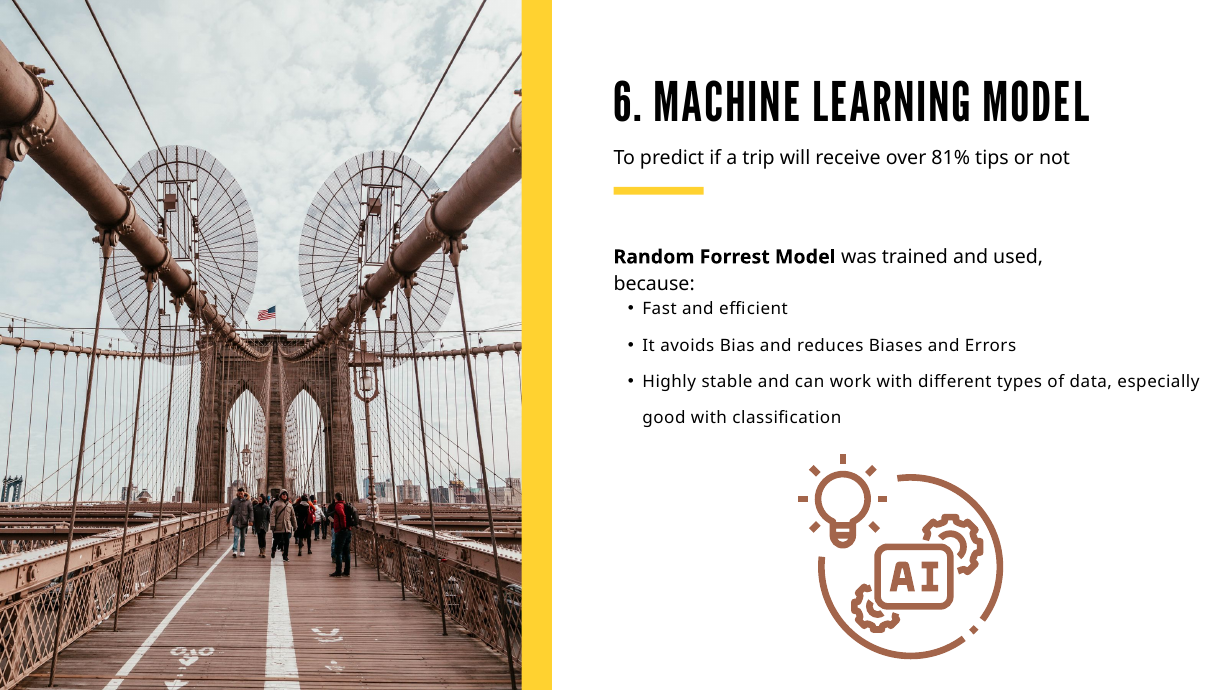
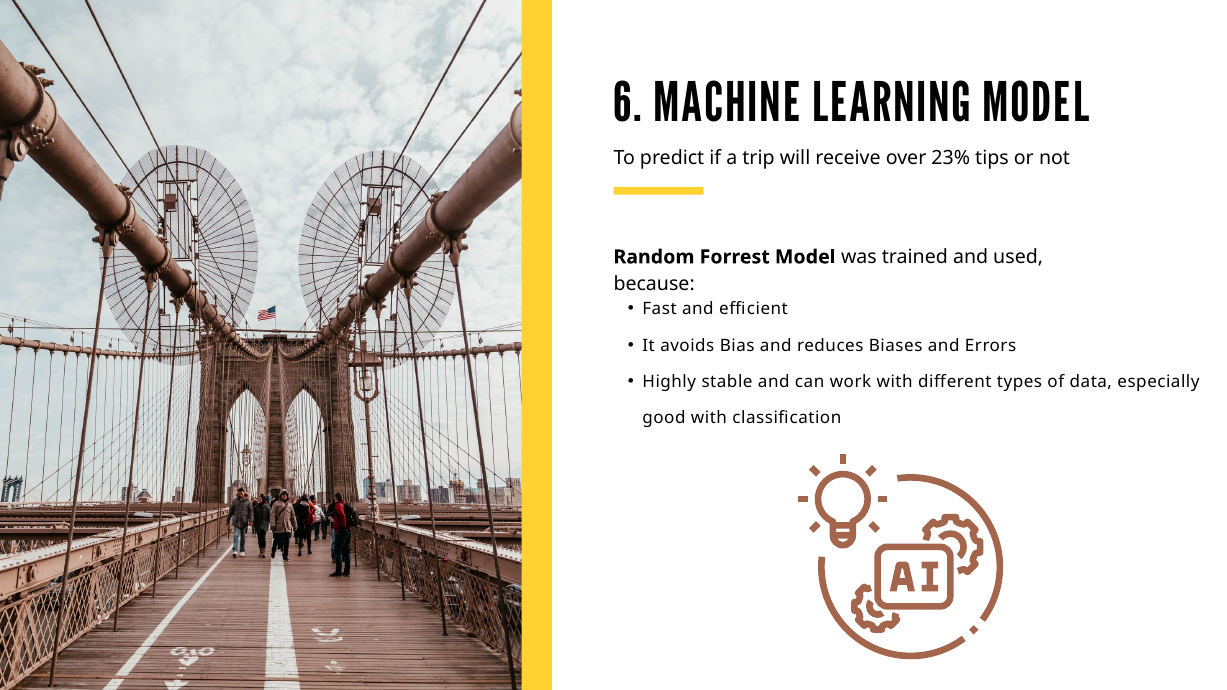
81%: 81% -> 23% (951, 158)
